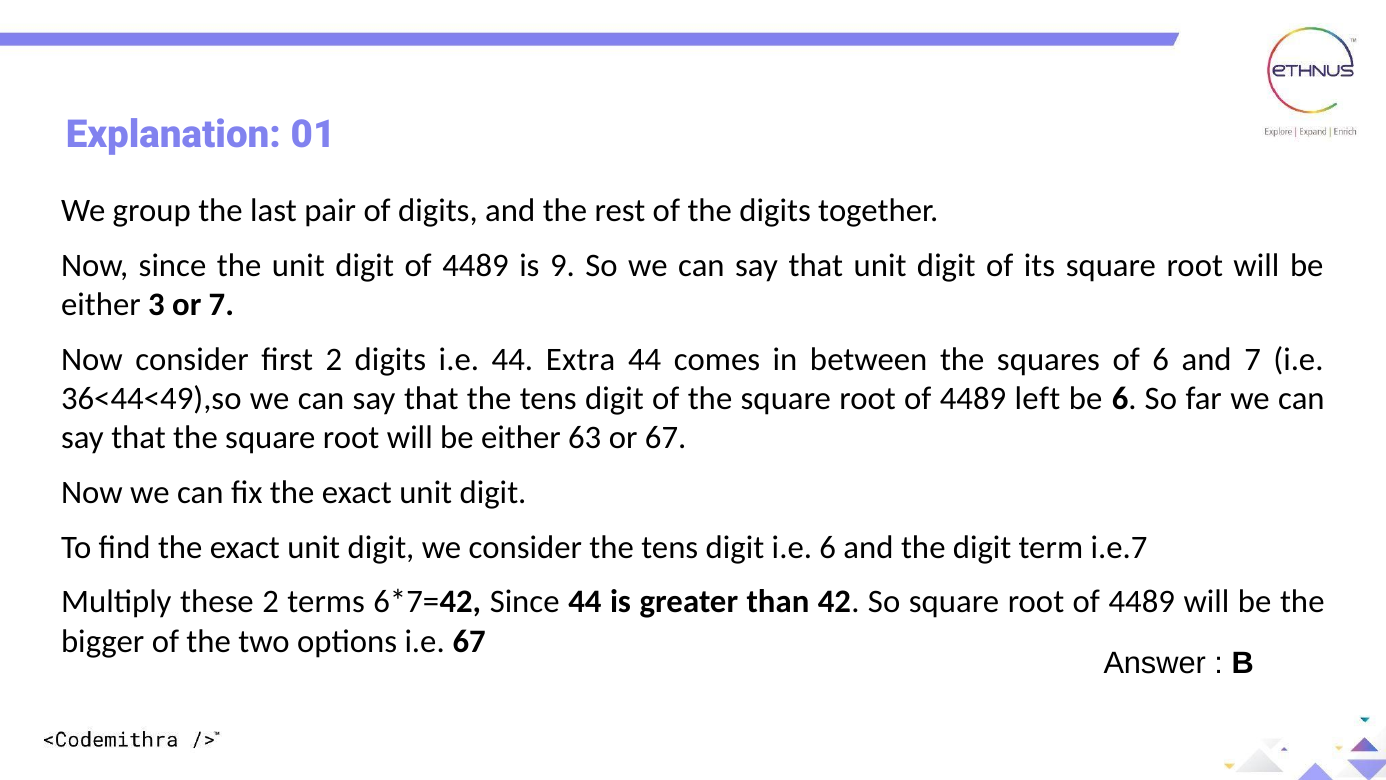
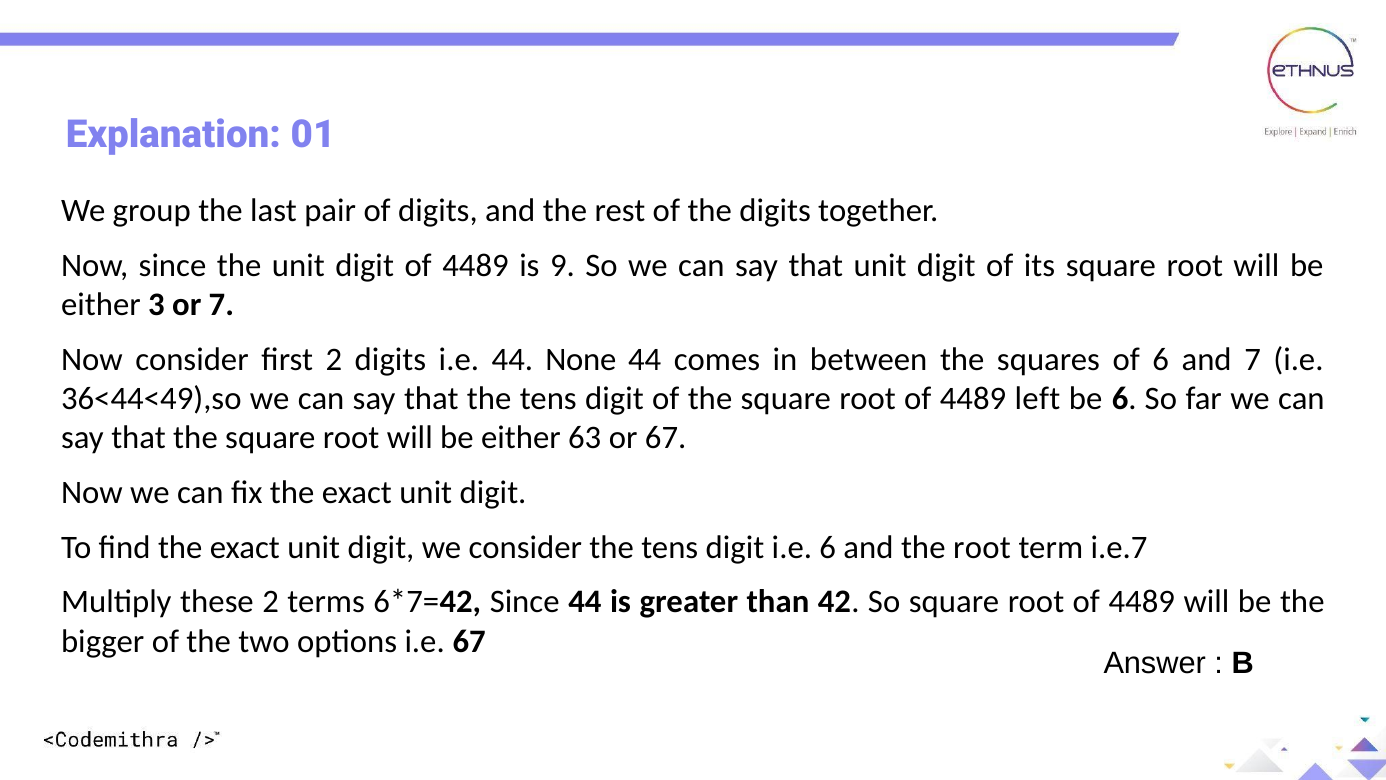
Extra: Extra -> None (581, 359)
the digit: digit -> root (982, 547)
